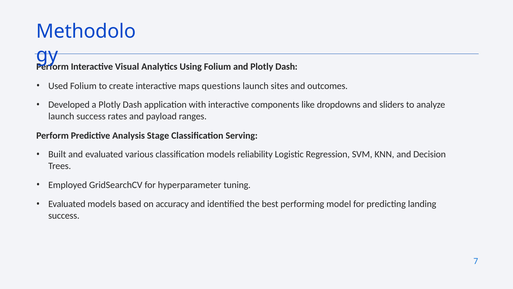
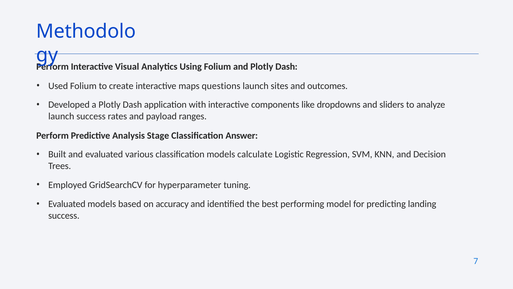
Serving: Serving -> Answer (242, 135)
reliability: reliability -> calculate (255, 154)
